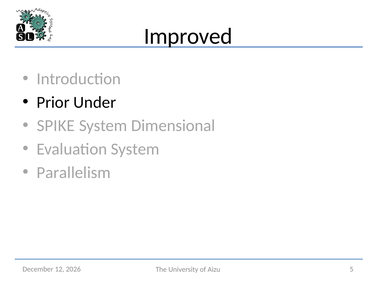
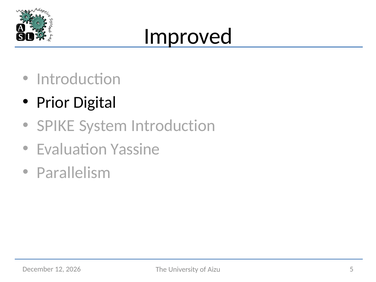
Under: Under -> Digital (95, 102)
System Dimensional: Dimensional -> Introduction (173, 126)
Evaluation System: System -> Yassine (135, 149)
